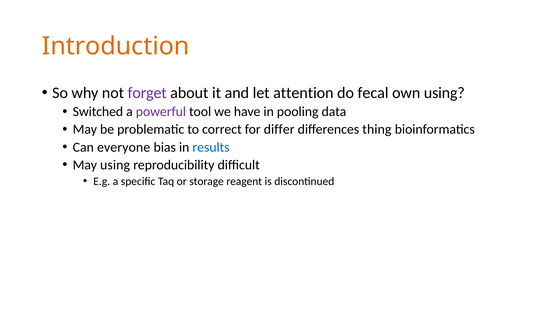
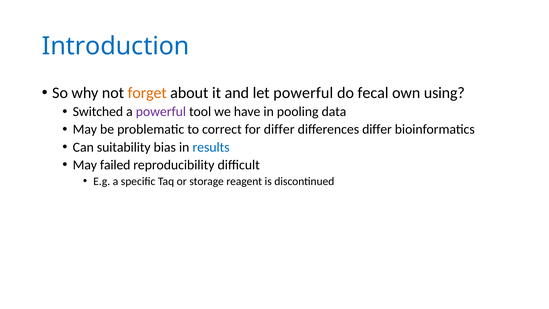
Introduction colour: orange -> blue (116, 46)
forget colour: purple -> orange (147, 93)
let attention: attention -> powerful (303, 93)
differences thing: thing -> differ (377, 129)
everyone: everyone -> suitability (124, 147)
May using: using -> failed (115, 165)
